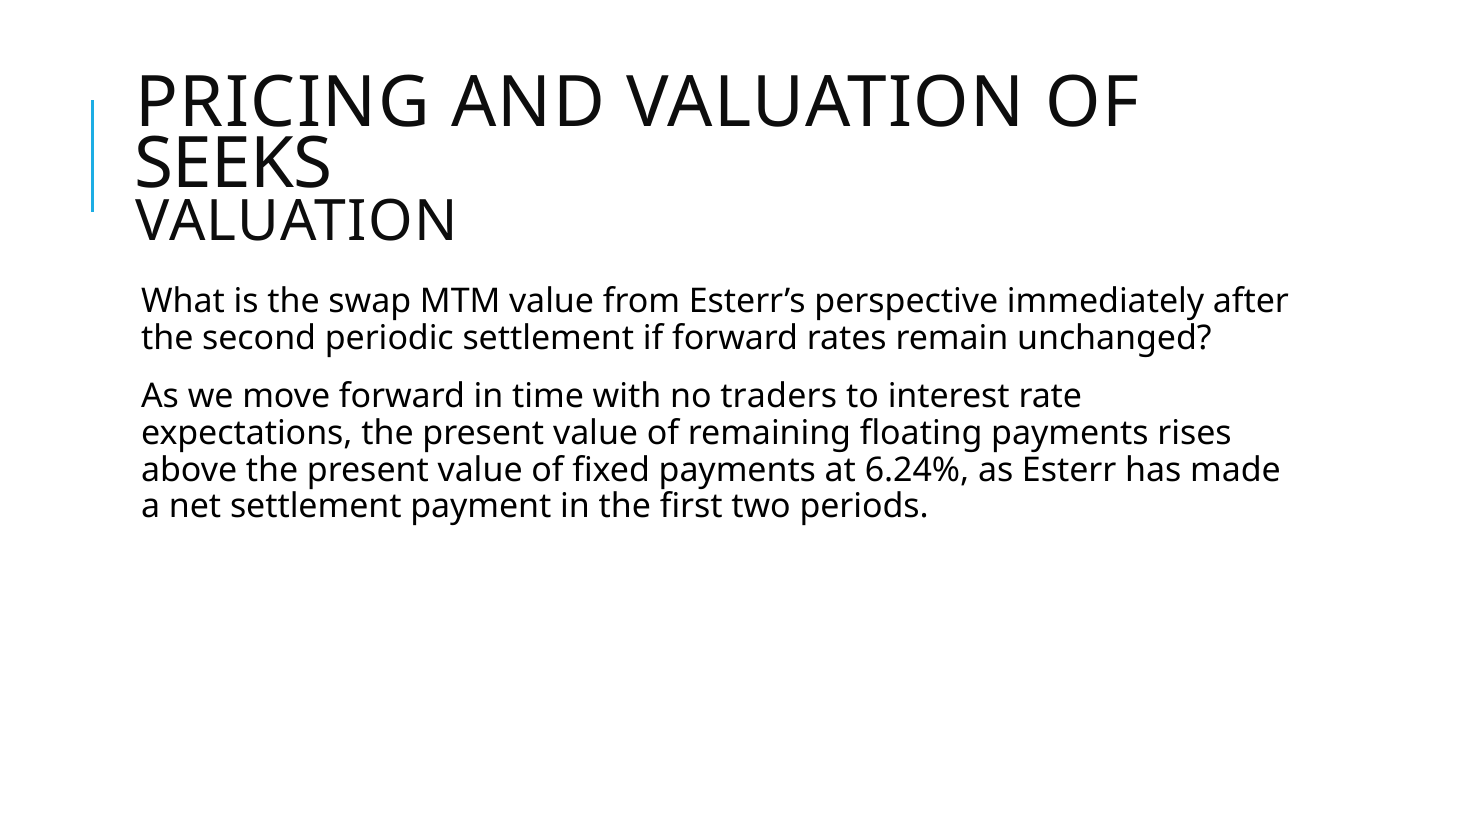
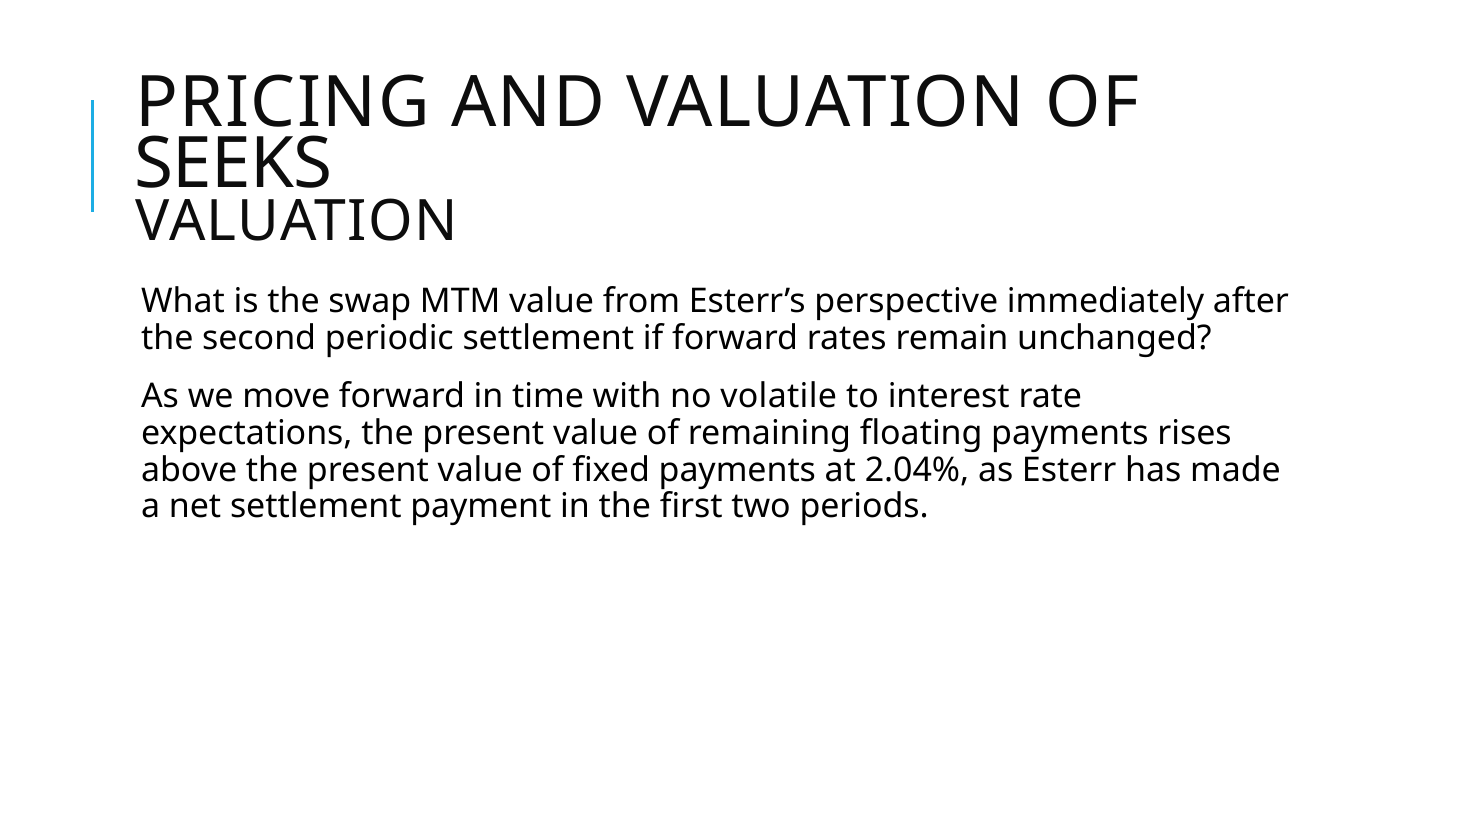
traders: traders -> volatile (779, 397)
6.24%: 6.24% -> 2.04% (917, 470)
